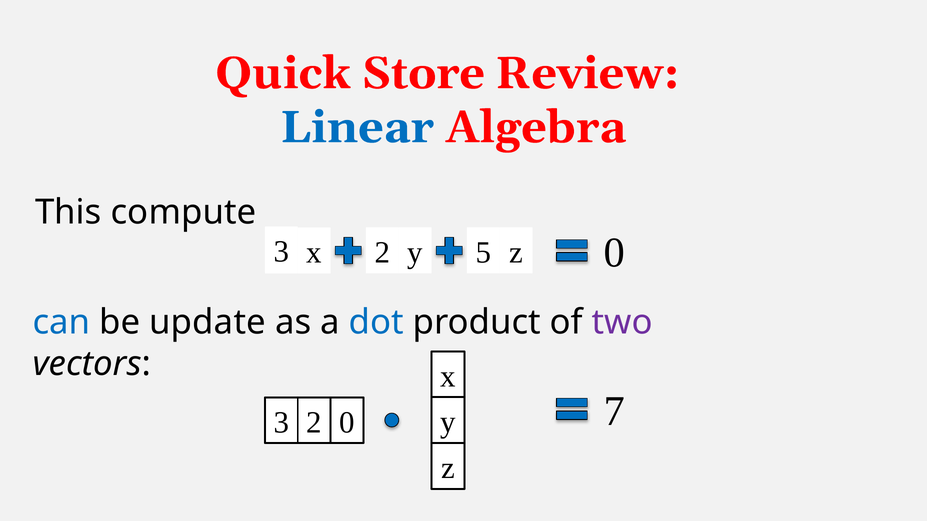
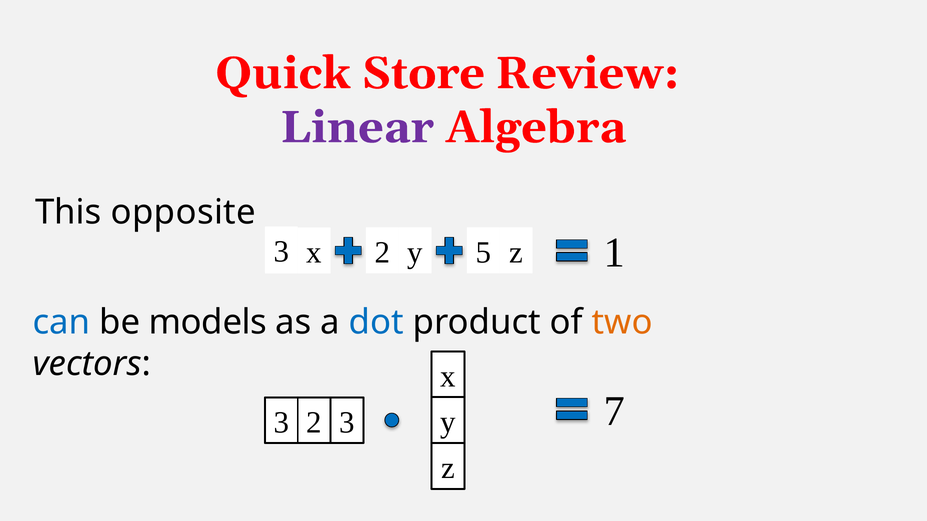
Linear colour: blue -> purple (357, 127)
compute: compute -> opposite (183, 213)
0: 0 -> 1 (614, 253)
update: update -> models (208, 323)
two colour: purple -> orange (622, 323)
2 0: 0 -> 3 (347, 423)
